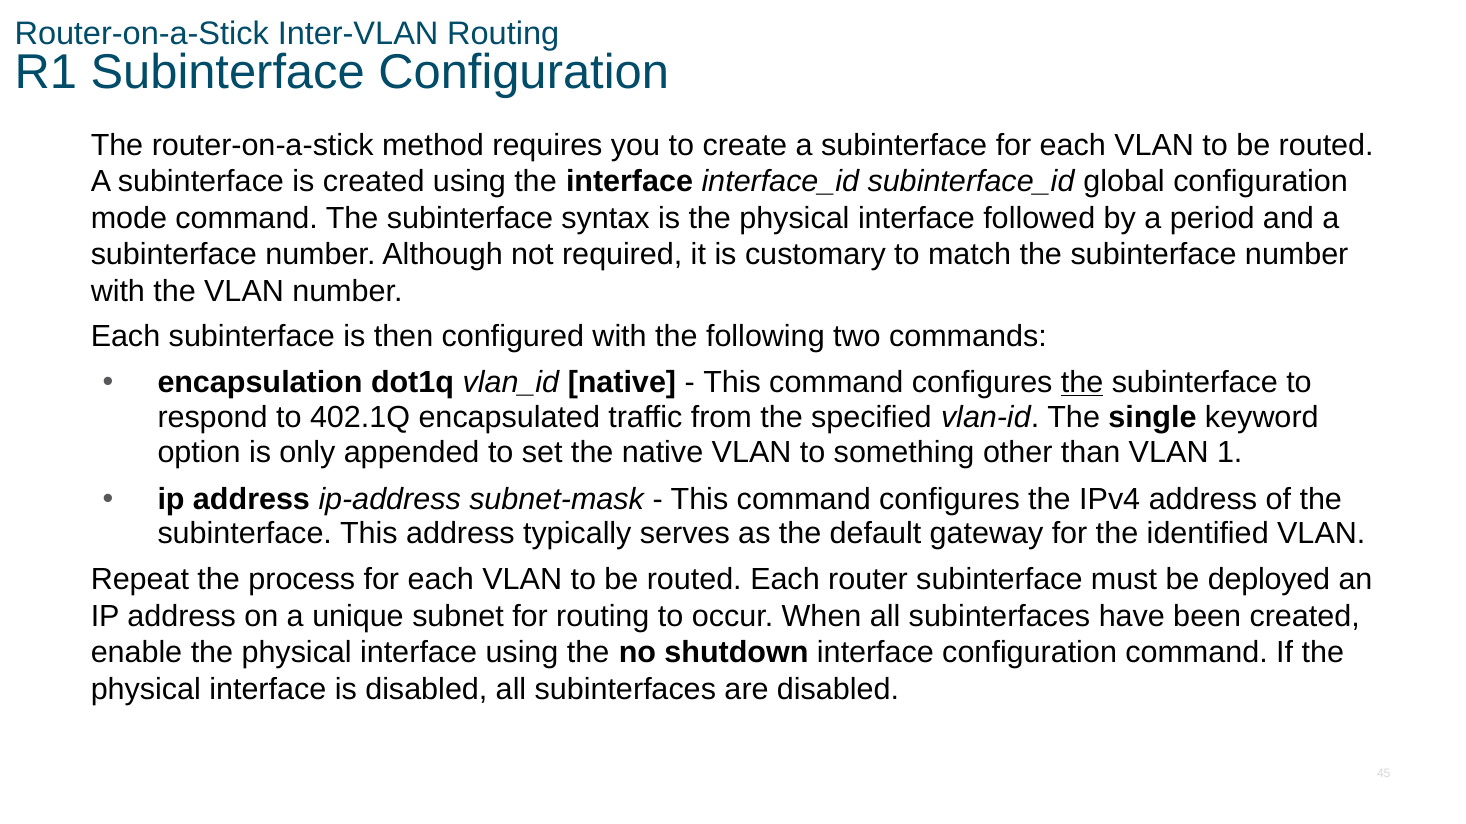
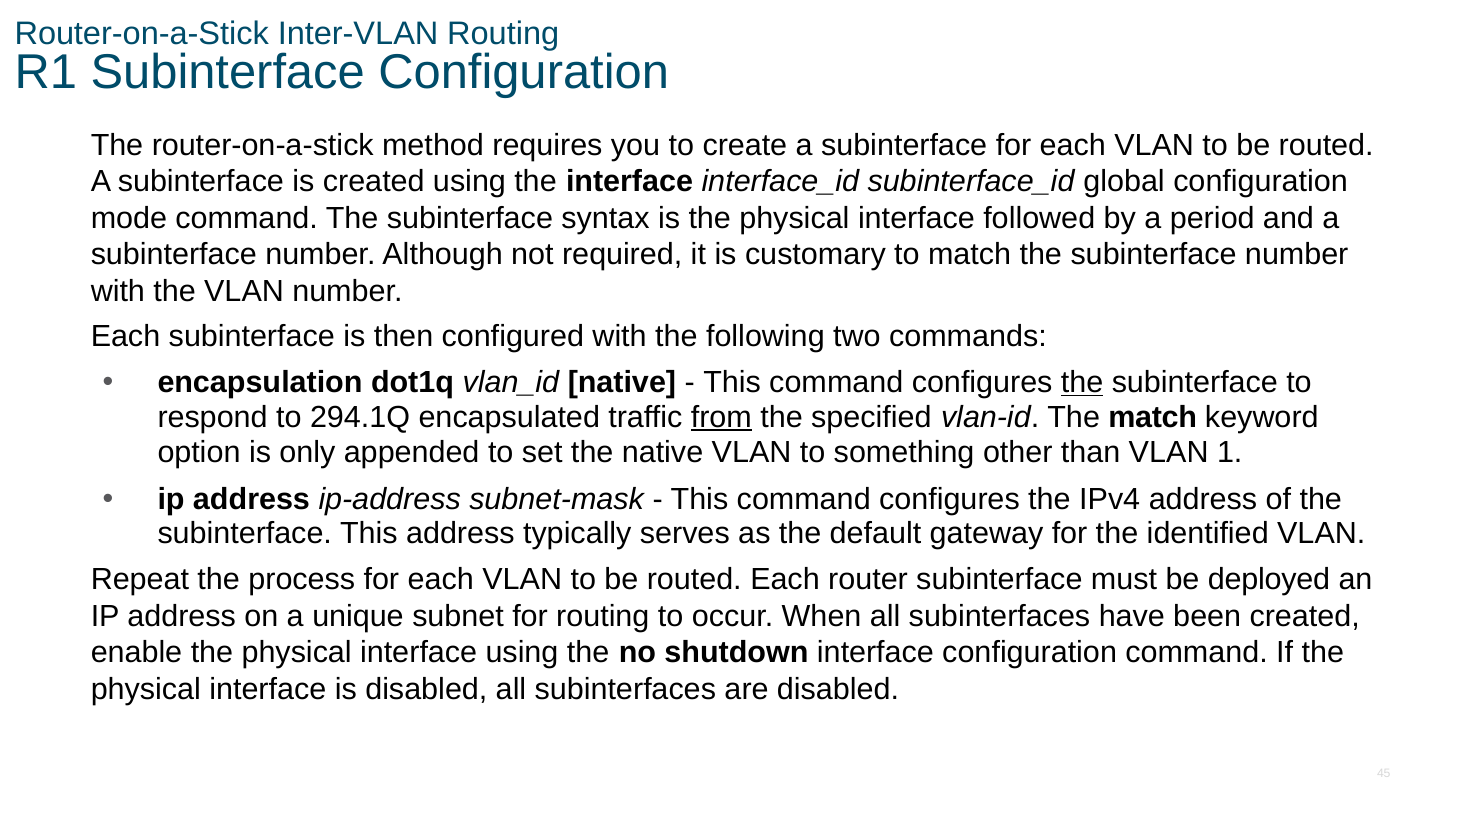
402.1Q: 402.1Q -> 294.1Q (360, 418)
from underline: none -> present (721, 418)
The single: single -> match (1153, 418)
